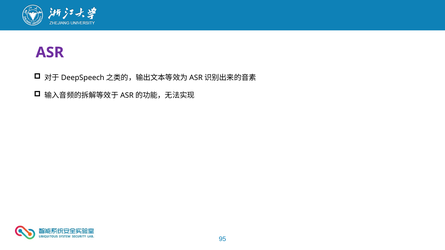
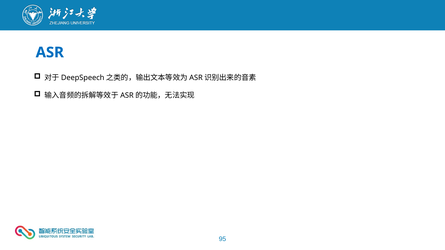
ASR colour: purple -> blue (50, 52)
